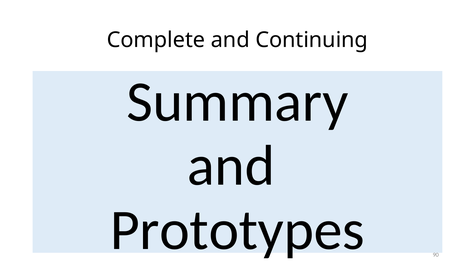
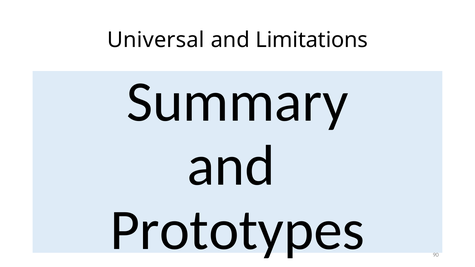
Complete: Complete -> Universal (156, 40)
Continuing: Continuing -> Limitations (312, 40)
